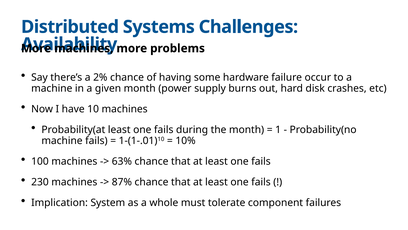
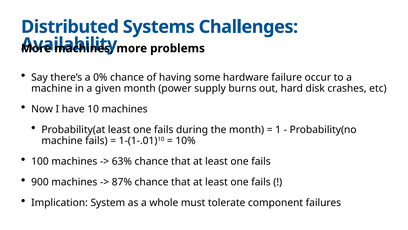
2%: 2% -> 0% (100, 77)
230: 230 -> 900 (40, 182)
